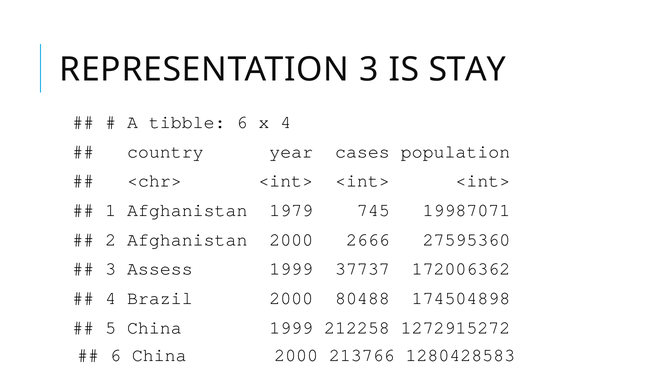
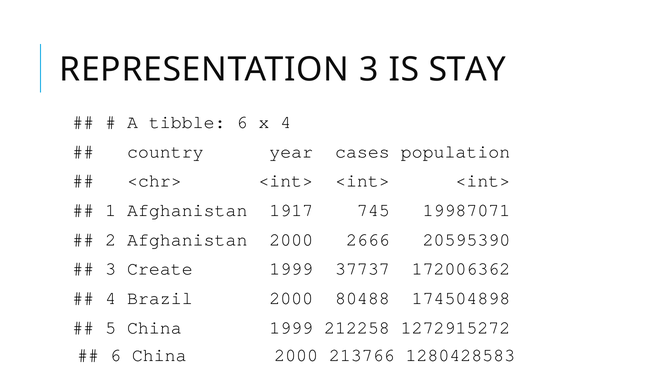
1979: 1979 -> 1917 (291, 210)
27595360: 27595360 -> 20595390 (466, 240)
Assess: Assess -> Create (160, 269)
